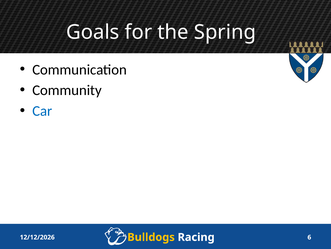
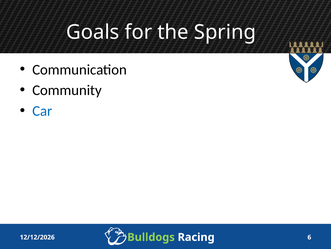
Bulldogs colour: yellow -> light green (151, 237)
